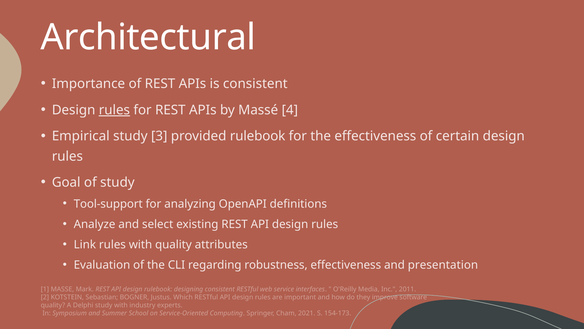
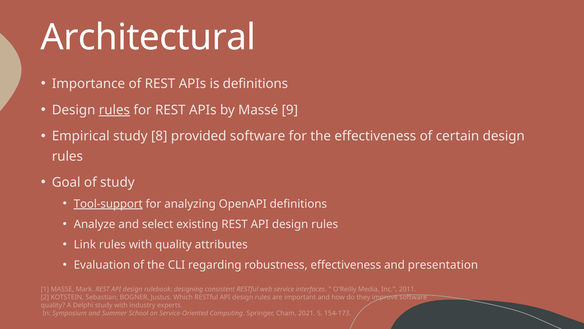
is consistent: consistent -> definitions (255, 84)
4: 4 -> 9 (290, 110)
3: 3 -> 8 (159, 136)
provided rulebook: rulebook -> software (258, 136)
Tool-support underline: none -> present (108, 204)
